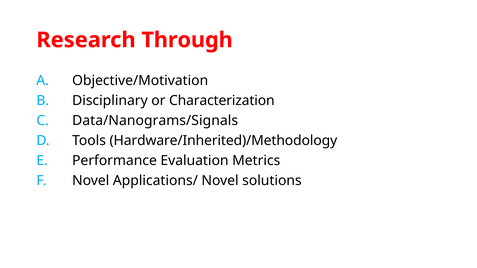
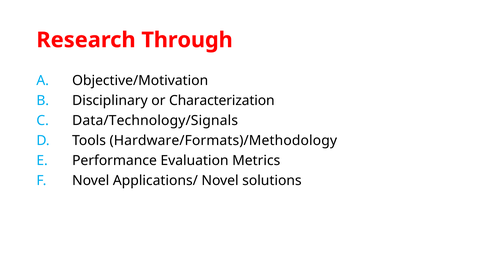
Data/Nanograms/Signals: Data/Nanograms/Signals -> Data/Technology/Signals (155, 121)
Hardware/Inherited)/Methodology: Hardware/Inherited)/Methodology -> Hardware/Formats)/Methodology (223, 141)
